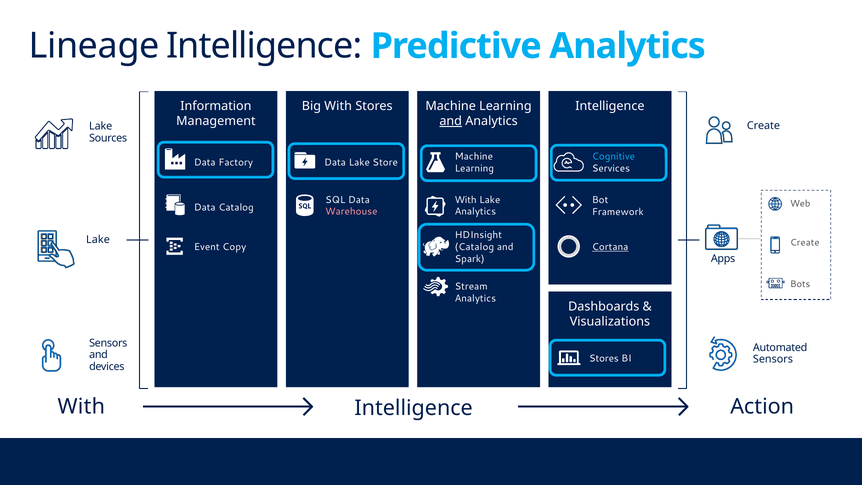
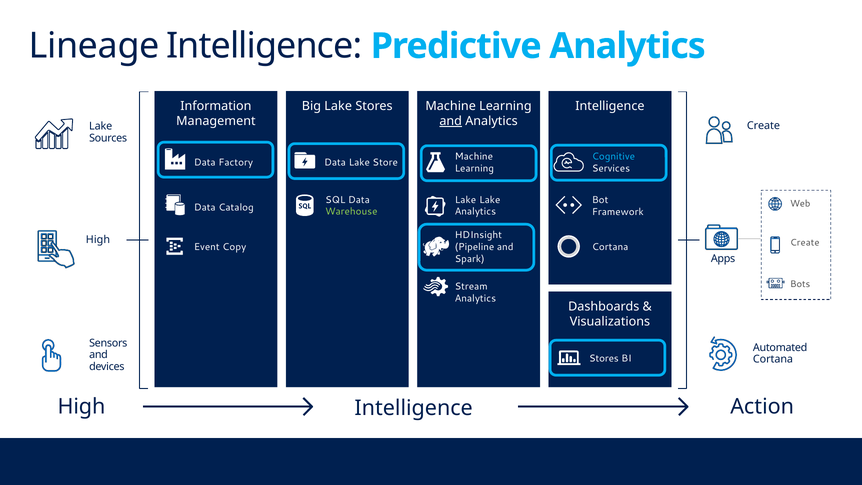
Big With: With -> Lake (338, 106)
With: With -> Lake (465, 200)
Warehouse colour: pink -> light green (351, 212)
Lake: Lake -> High (98, 240)
Catalog: Catalog -> Pipeline (474, 247)
Cortana underline: present -> none (610, 247)
Sensors: Sensors -> Cortana (773, 359)
With: With -> High (81, 406)
